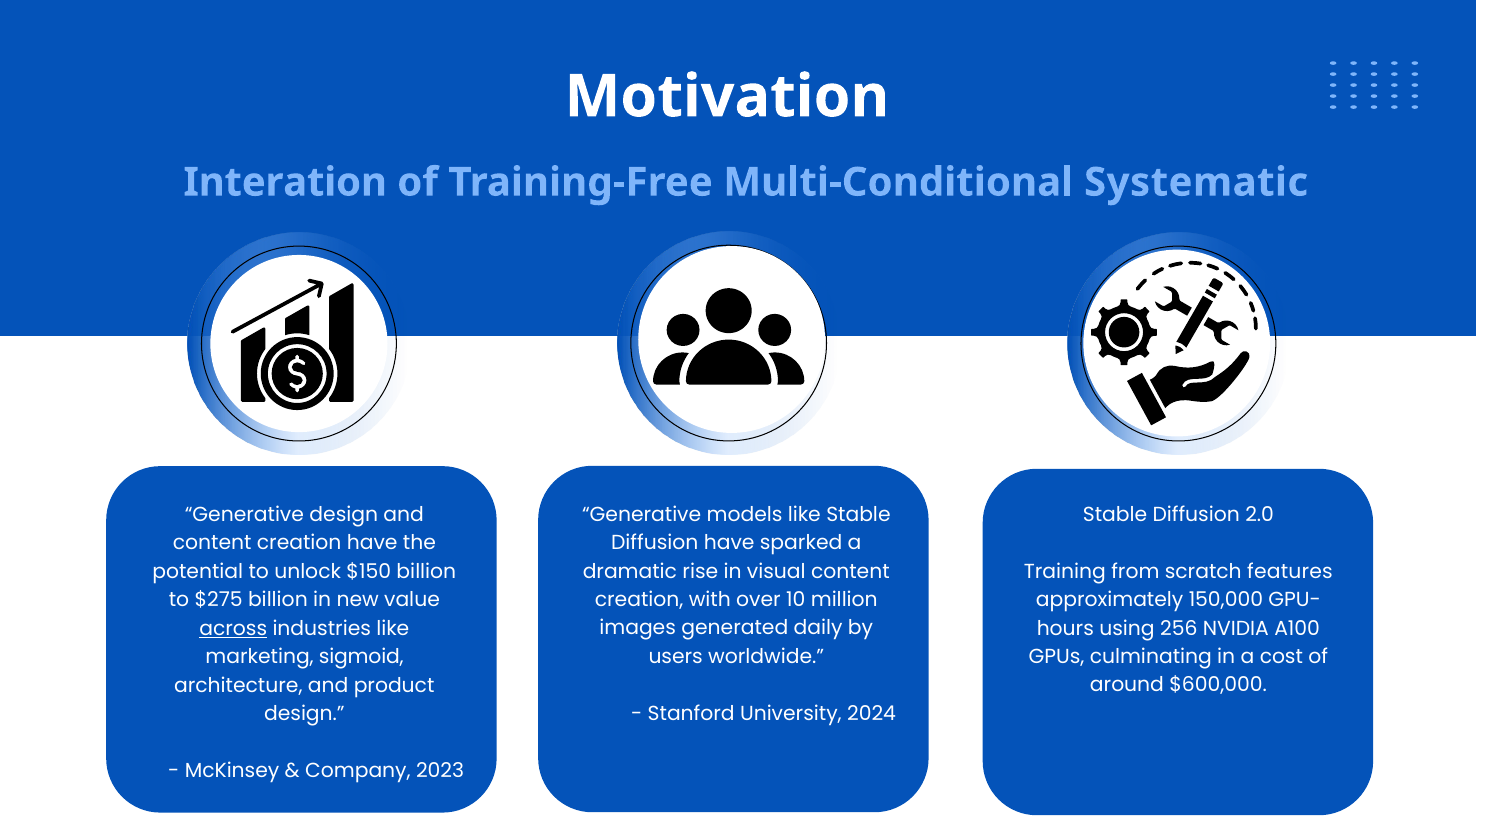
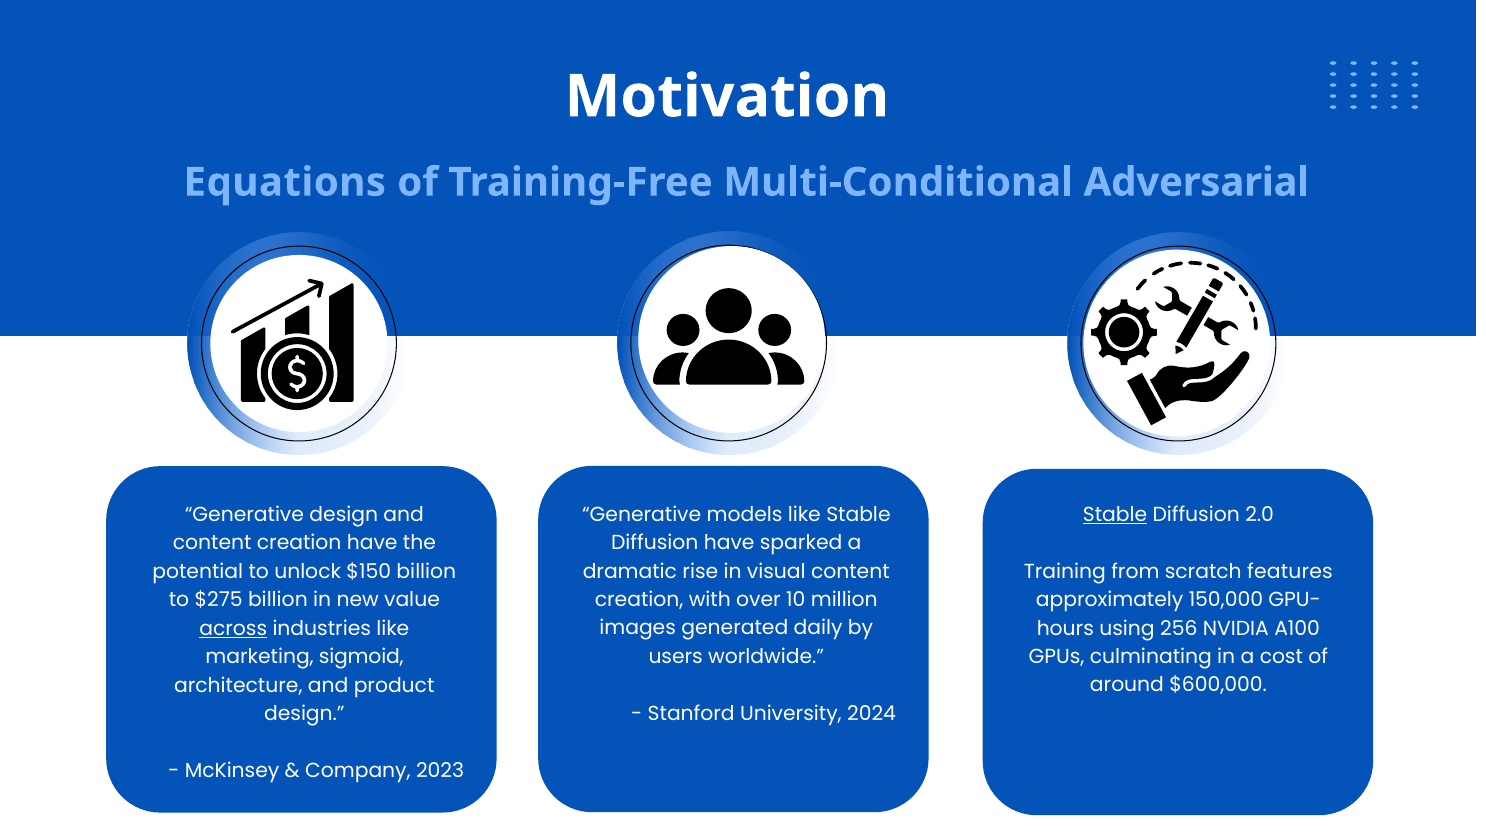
Interation: Interation -> Equations (285, 182)
Systematic: Systematic -> Adversarial (1196, 182)
Stable underline: none -> present (1115, 514)
